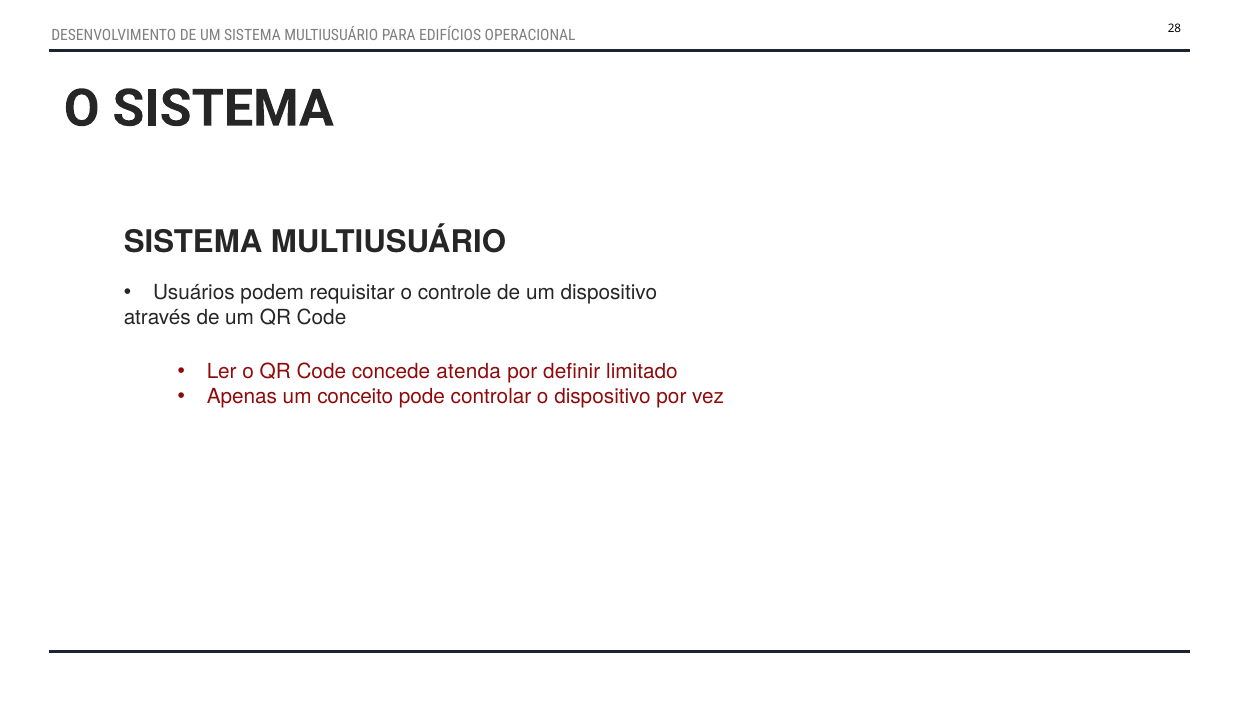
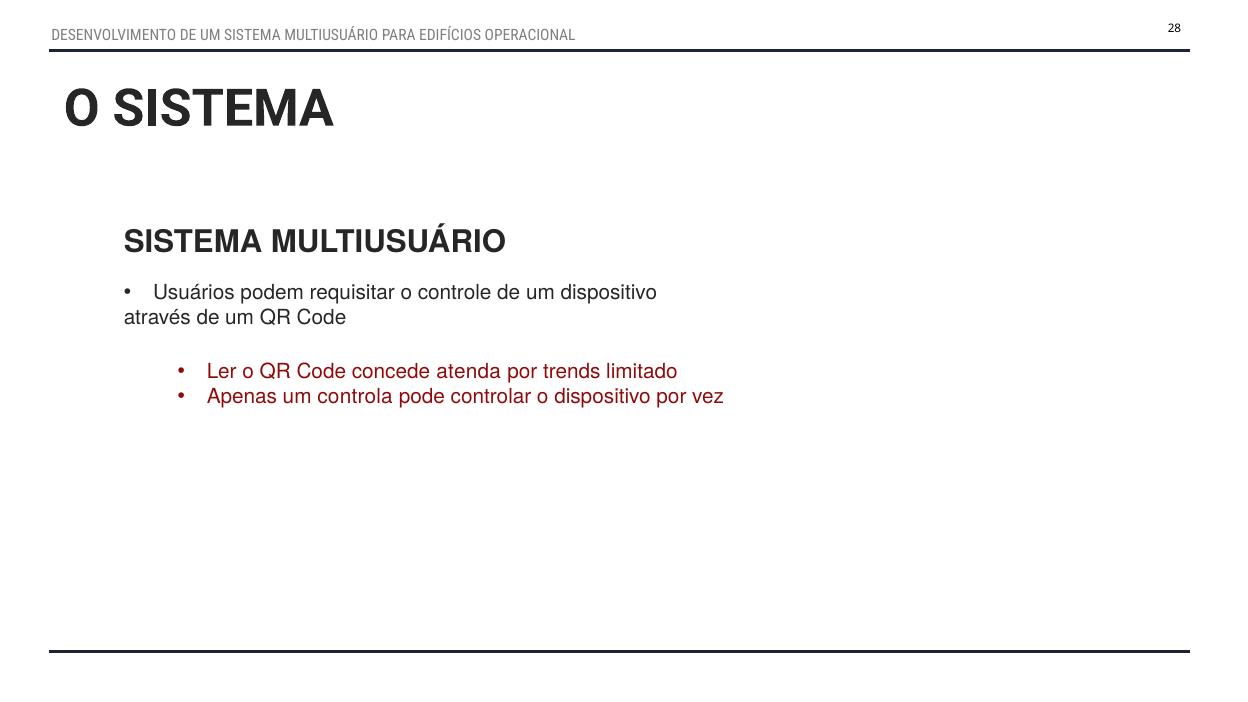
definir: definir -> trends (572, 372)
conceito: conceito -> controla (355, 397)
